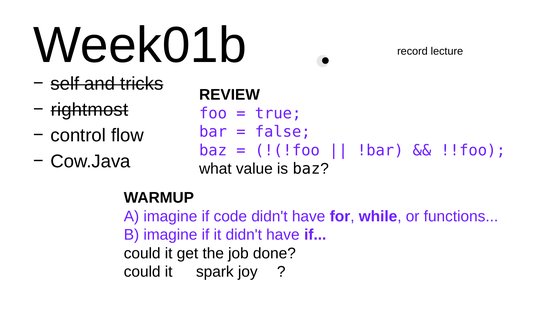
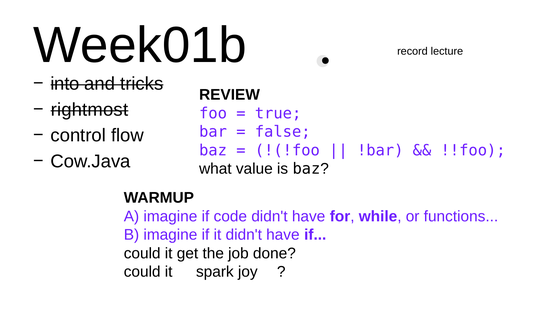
self: self -> into (65, 84)
